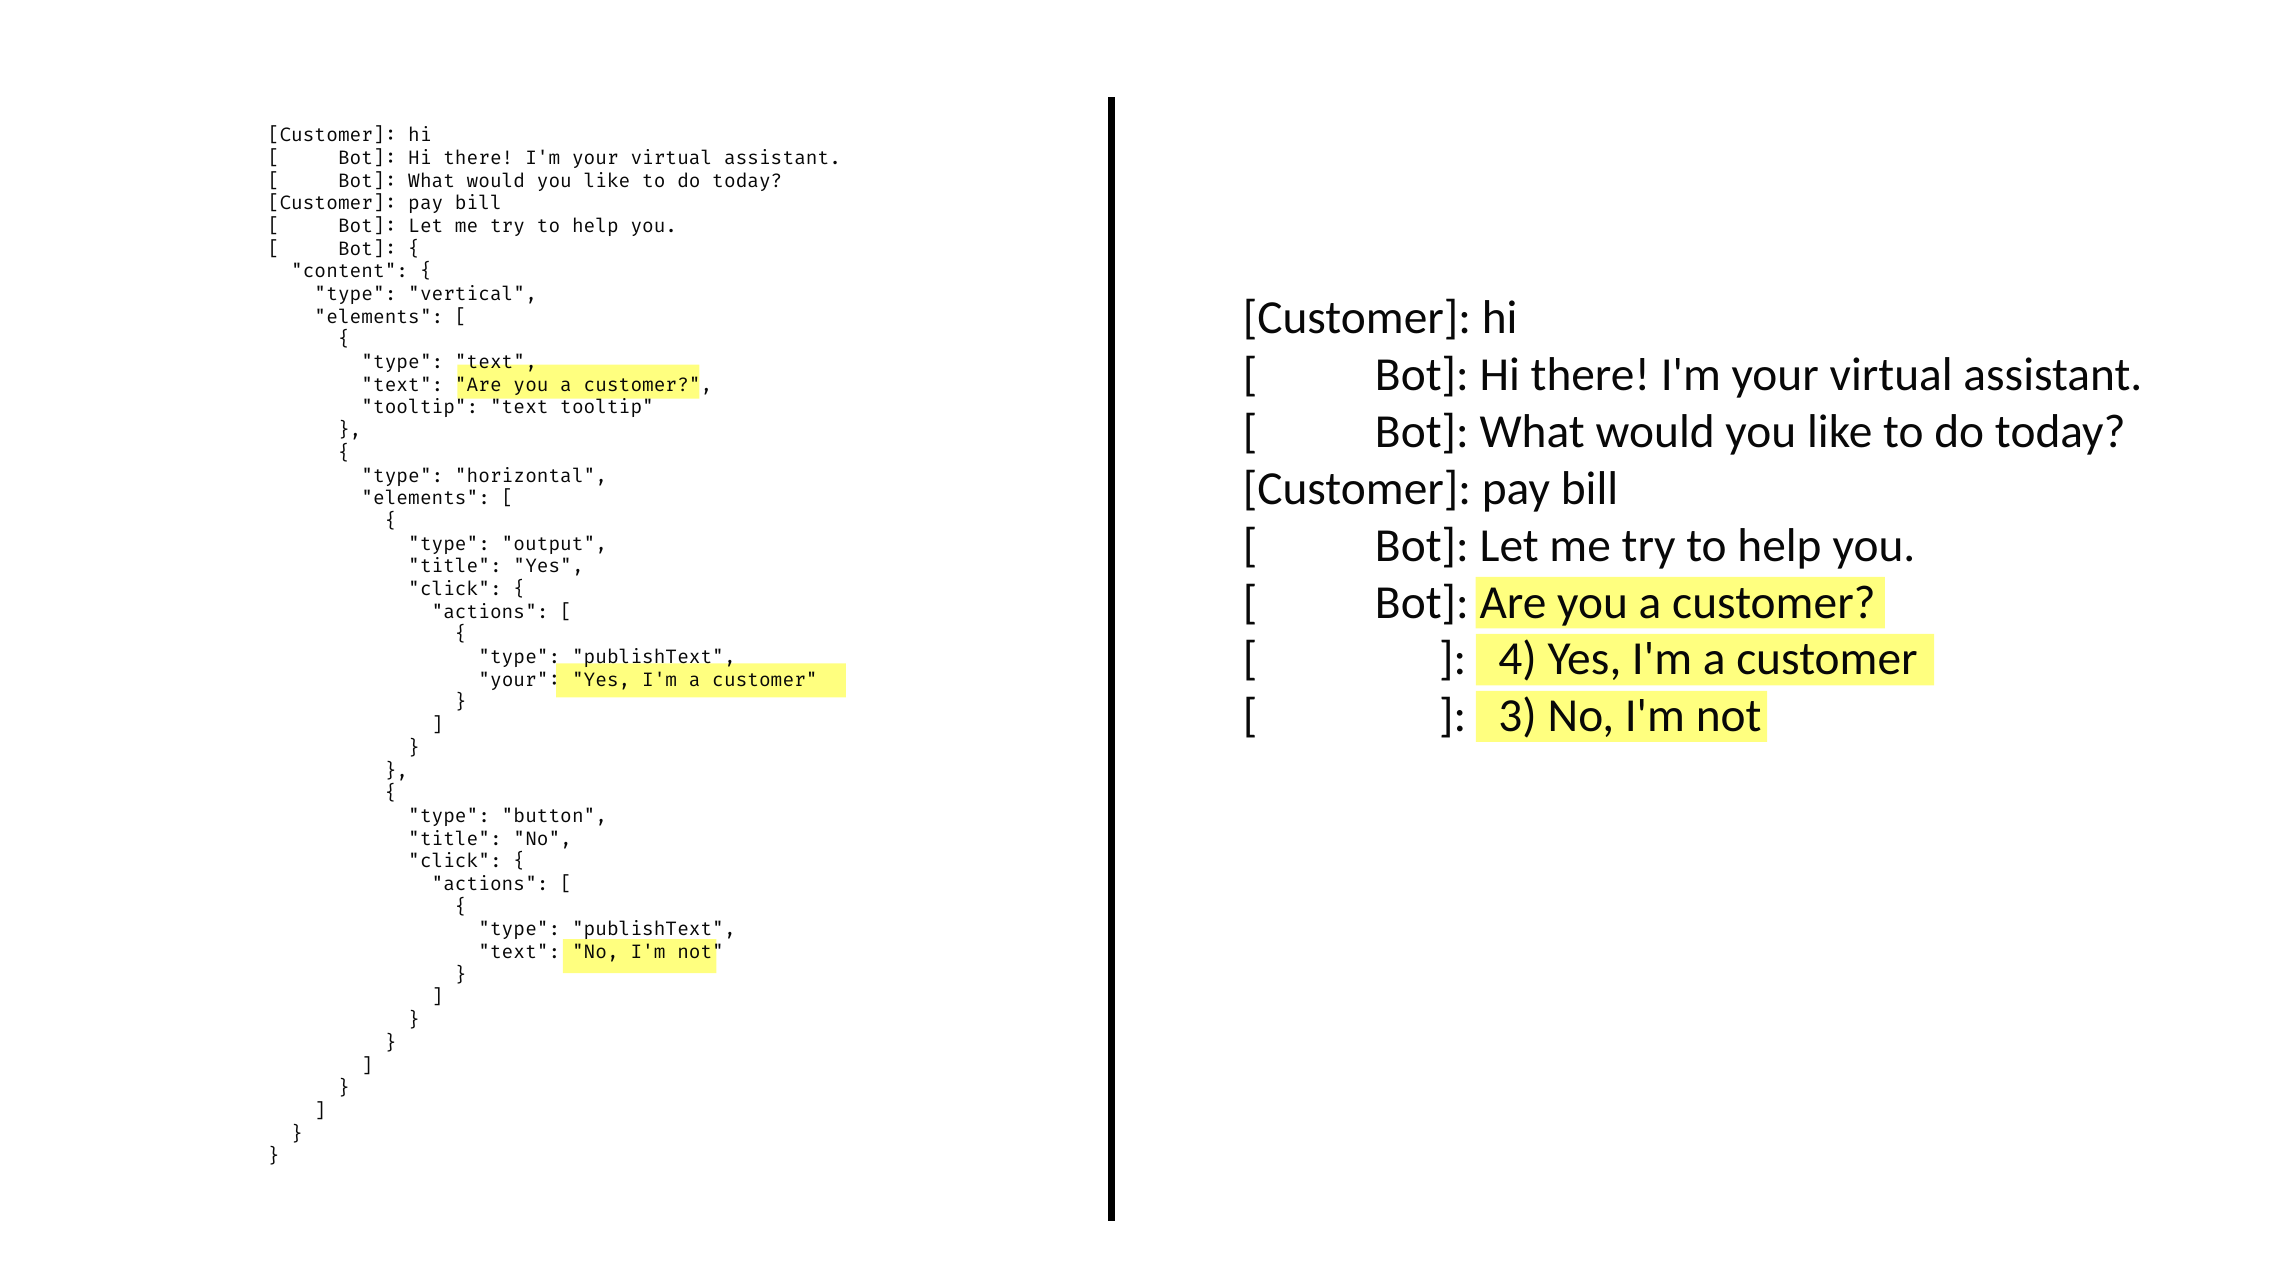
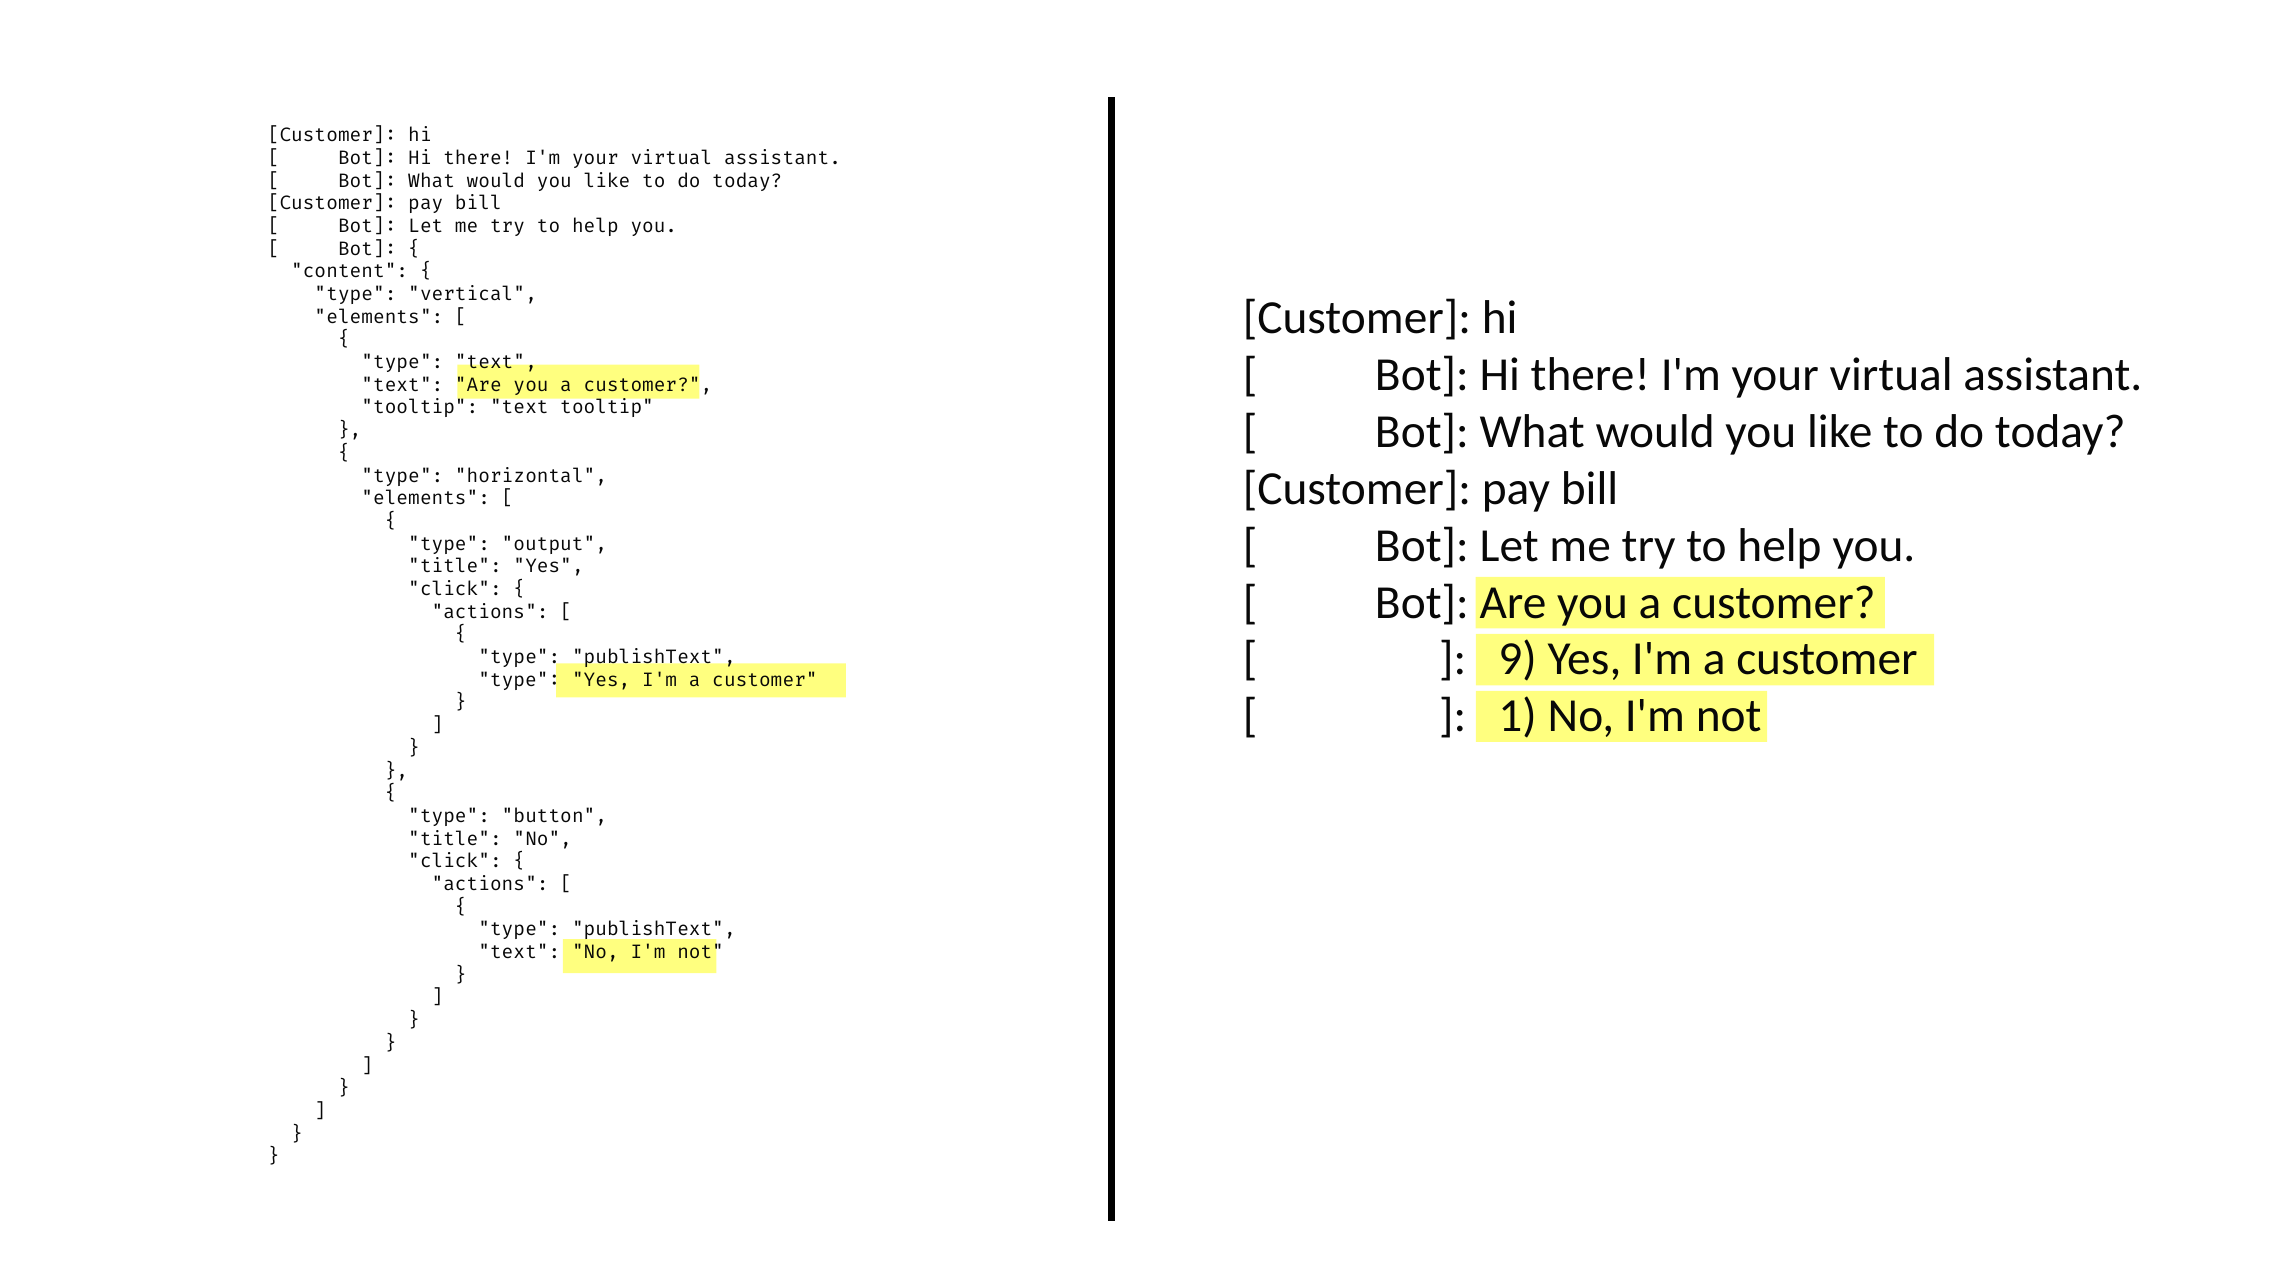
4: 4 -> 9 (1518, 659)
your: your -> type (519, 680)
3: 3 -> 1 (1518, 716)
